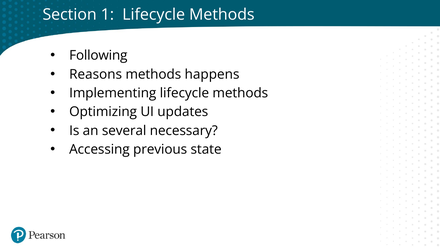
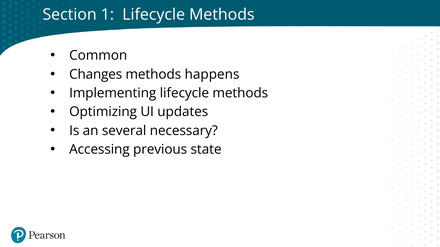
Following: Following -> Common (98, 56)
Reasons: Reasons -> Changes (96, 74)
